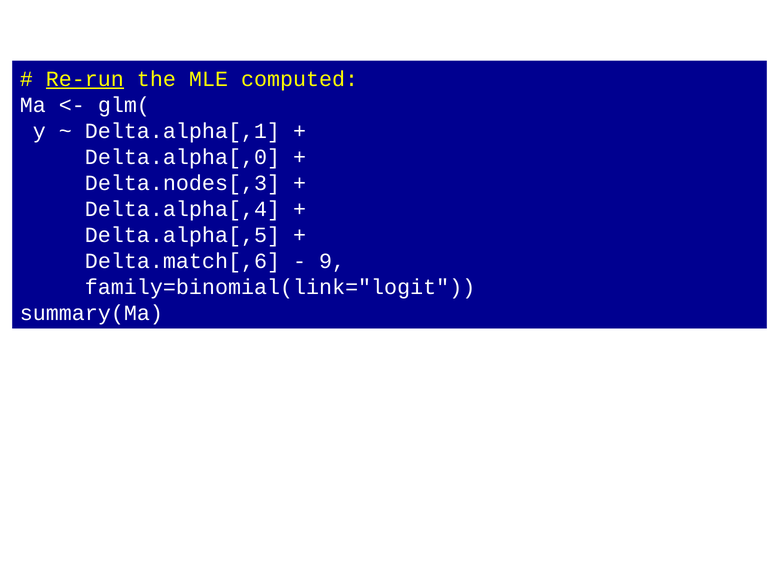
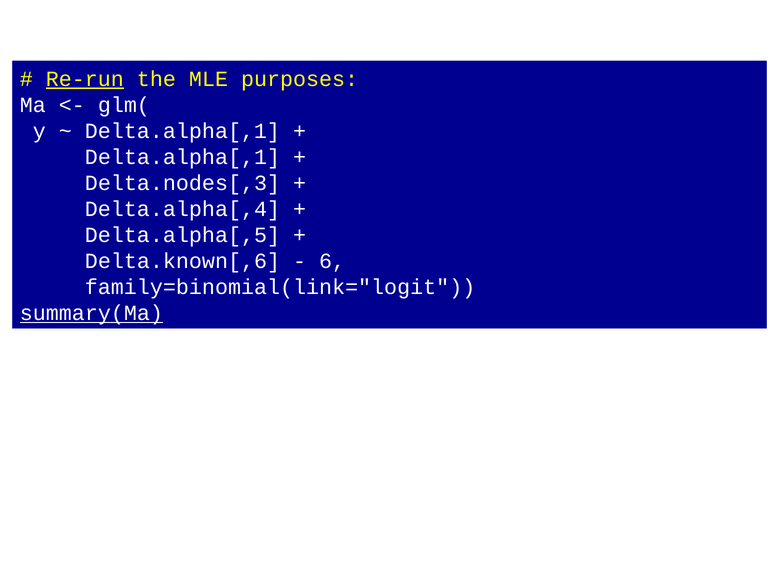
computed: computed -> purposes (300, 79)
Delta.alpha[,0: Delta.alpha[,0 -> Delta.alpha[,1 (182, 157)
Delta.match[,6: Delta.match[,6 -> Delta.known[,6 (182, 261)
9: 9 -> 6 (332, 261)
summary(Ma underline: none -> present (91, 313)
